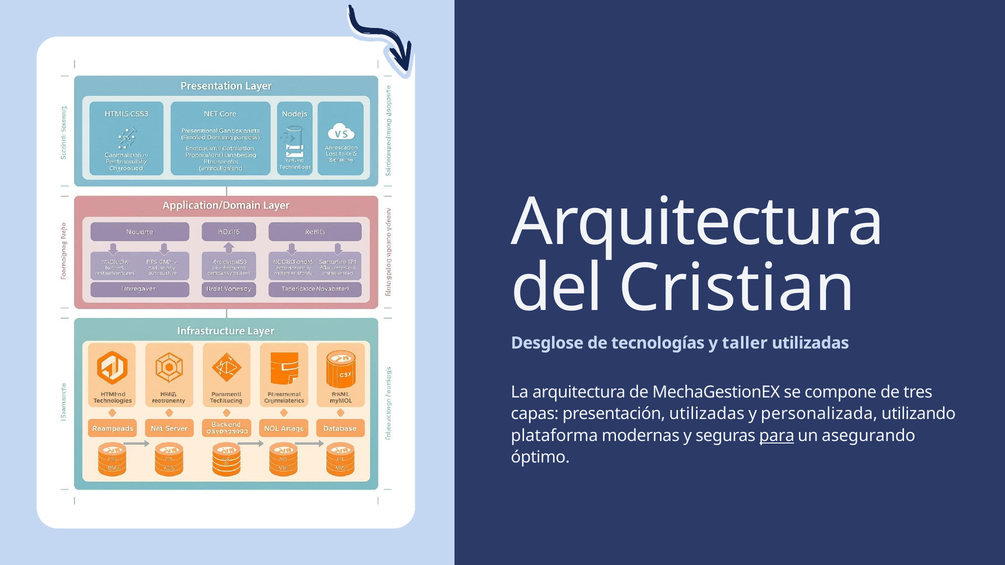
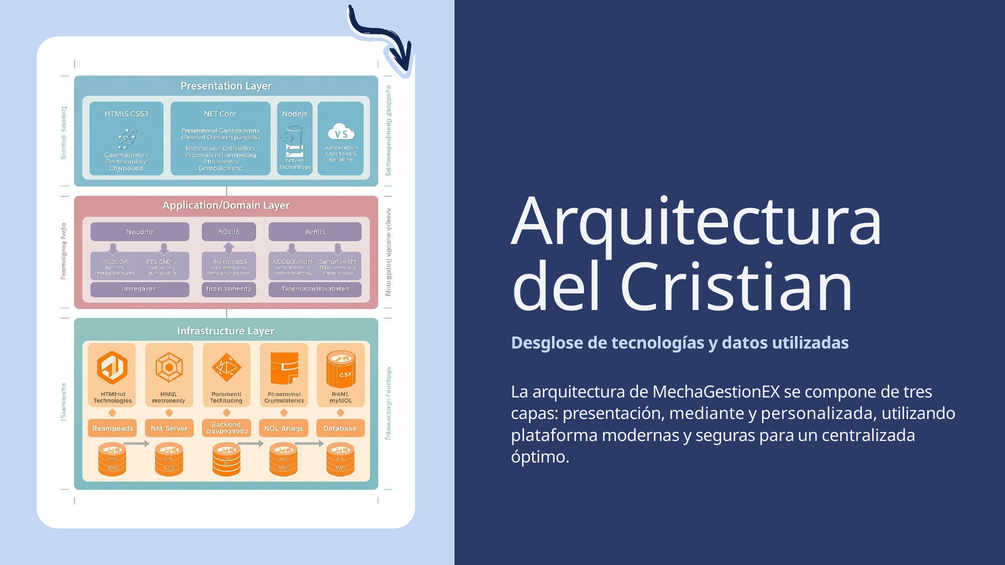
taller: taller -> datos (745, 343)
presentación utilizadas: utilizadas -> mediante (707, 414)
para underline: present -> none (777, 436)
asegurando: asegurando -> centralizada (869, 436)
